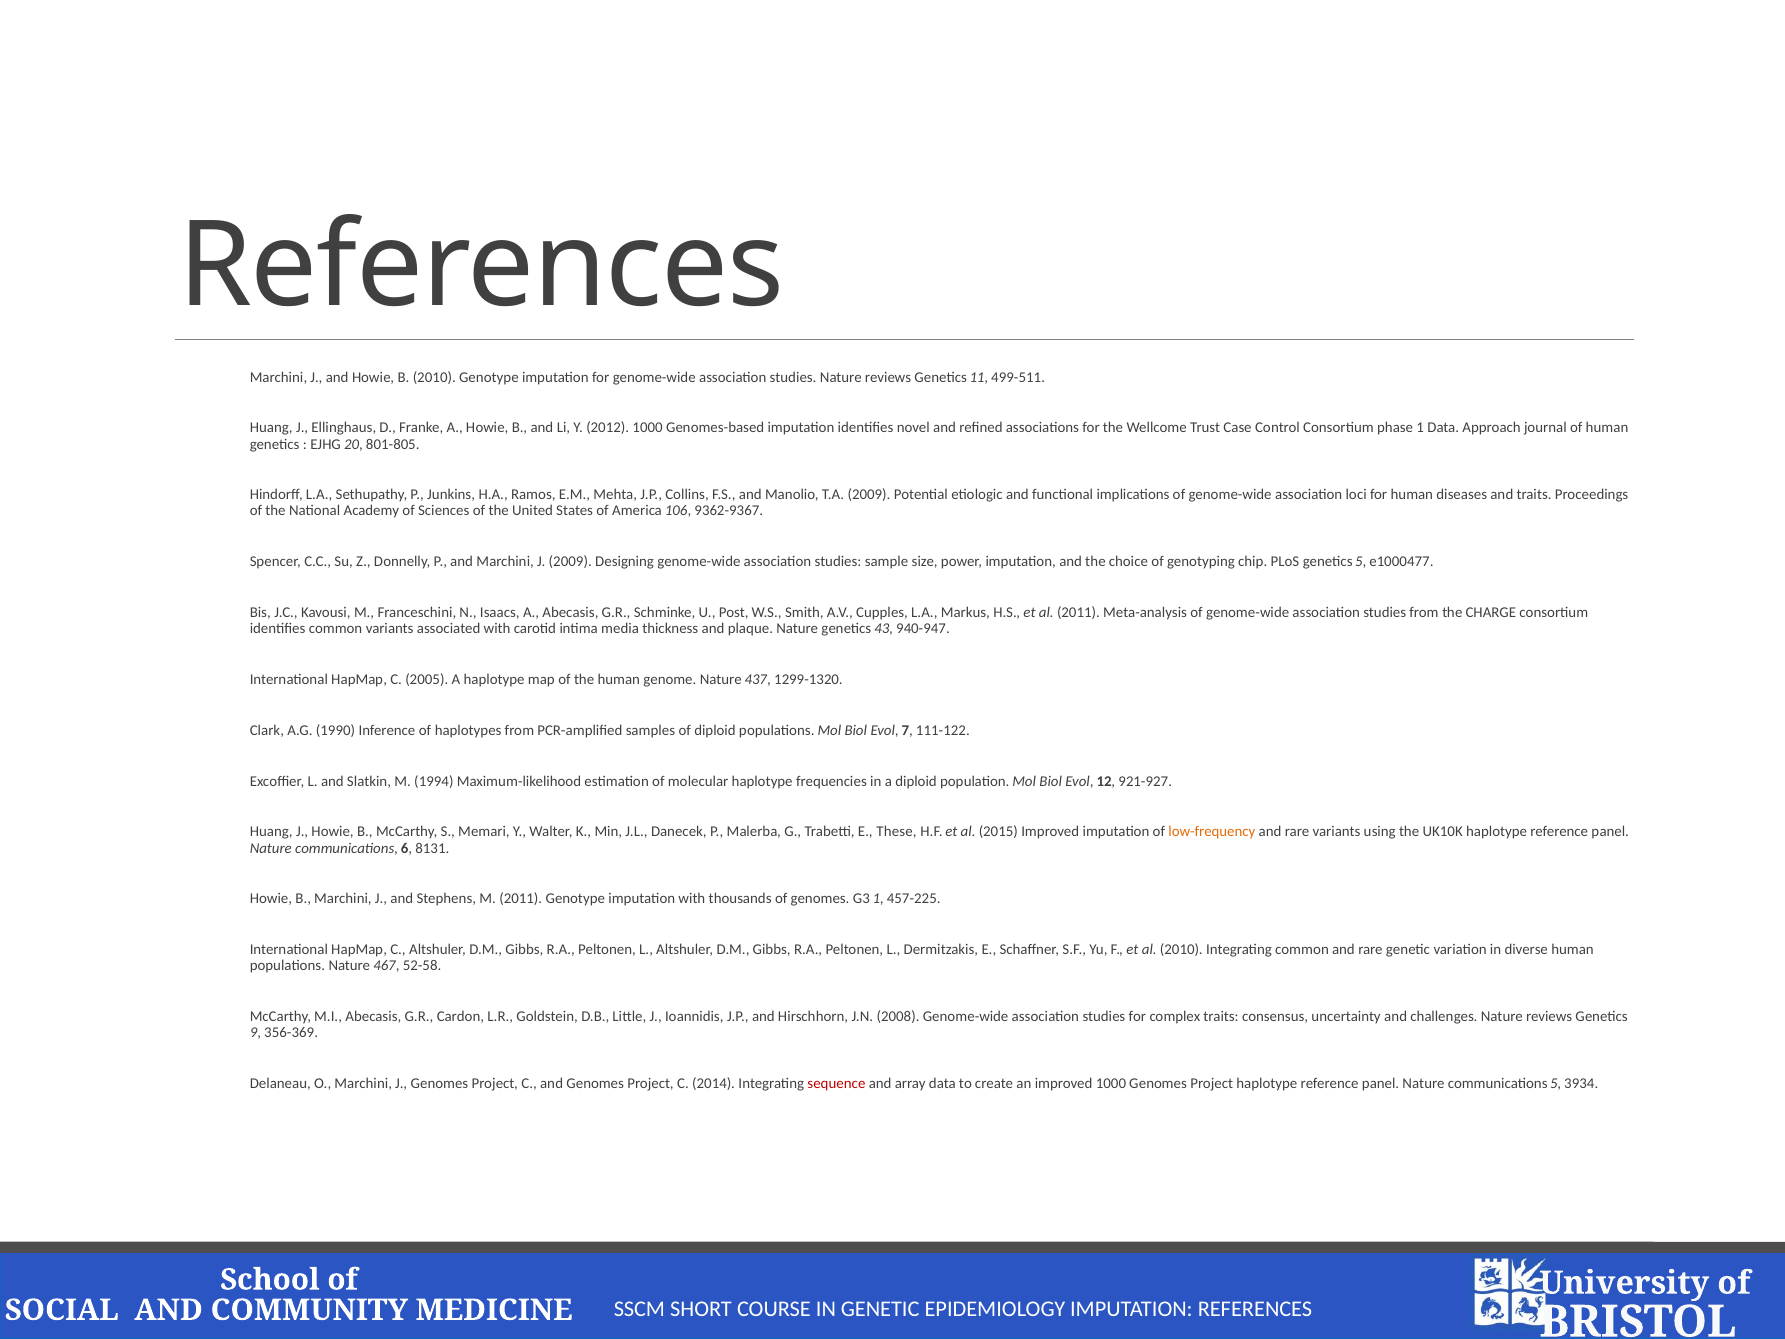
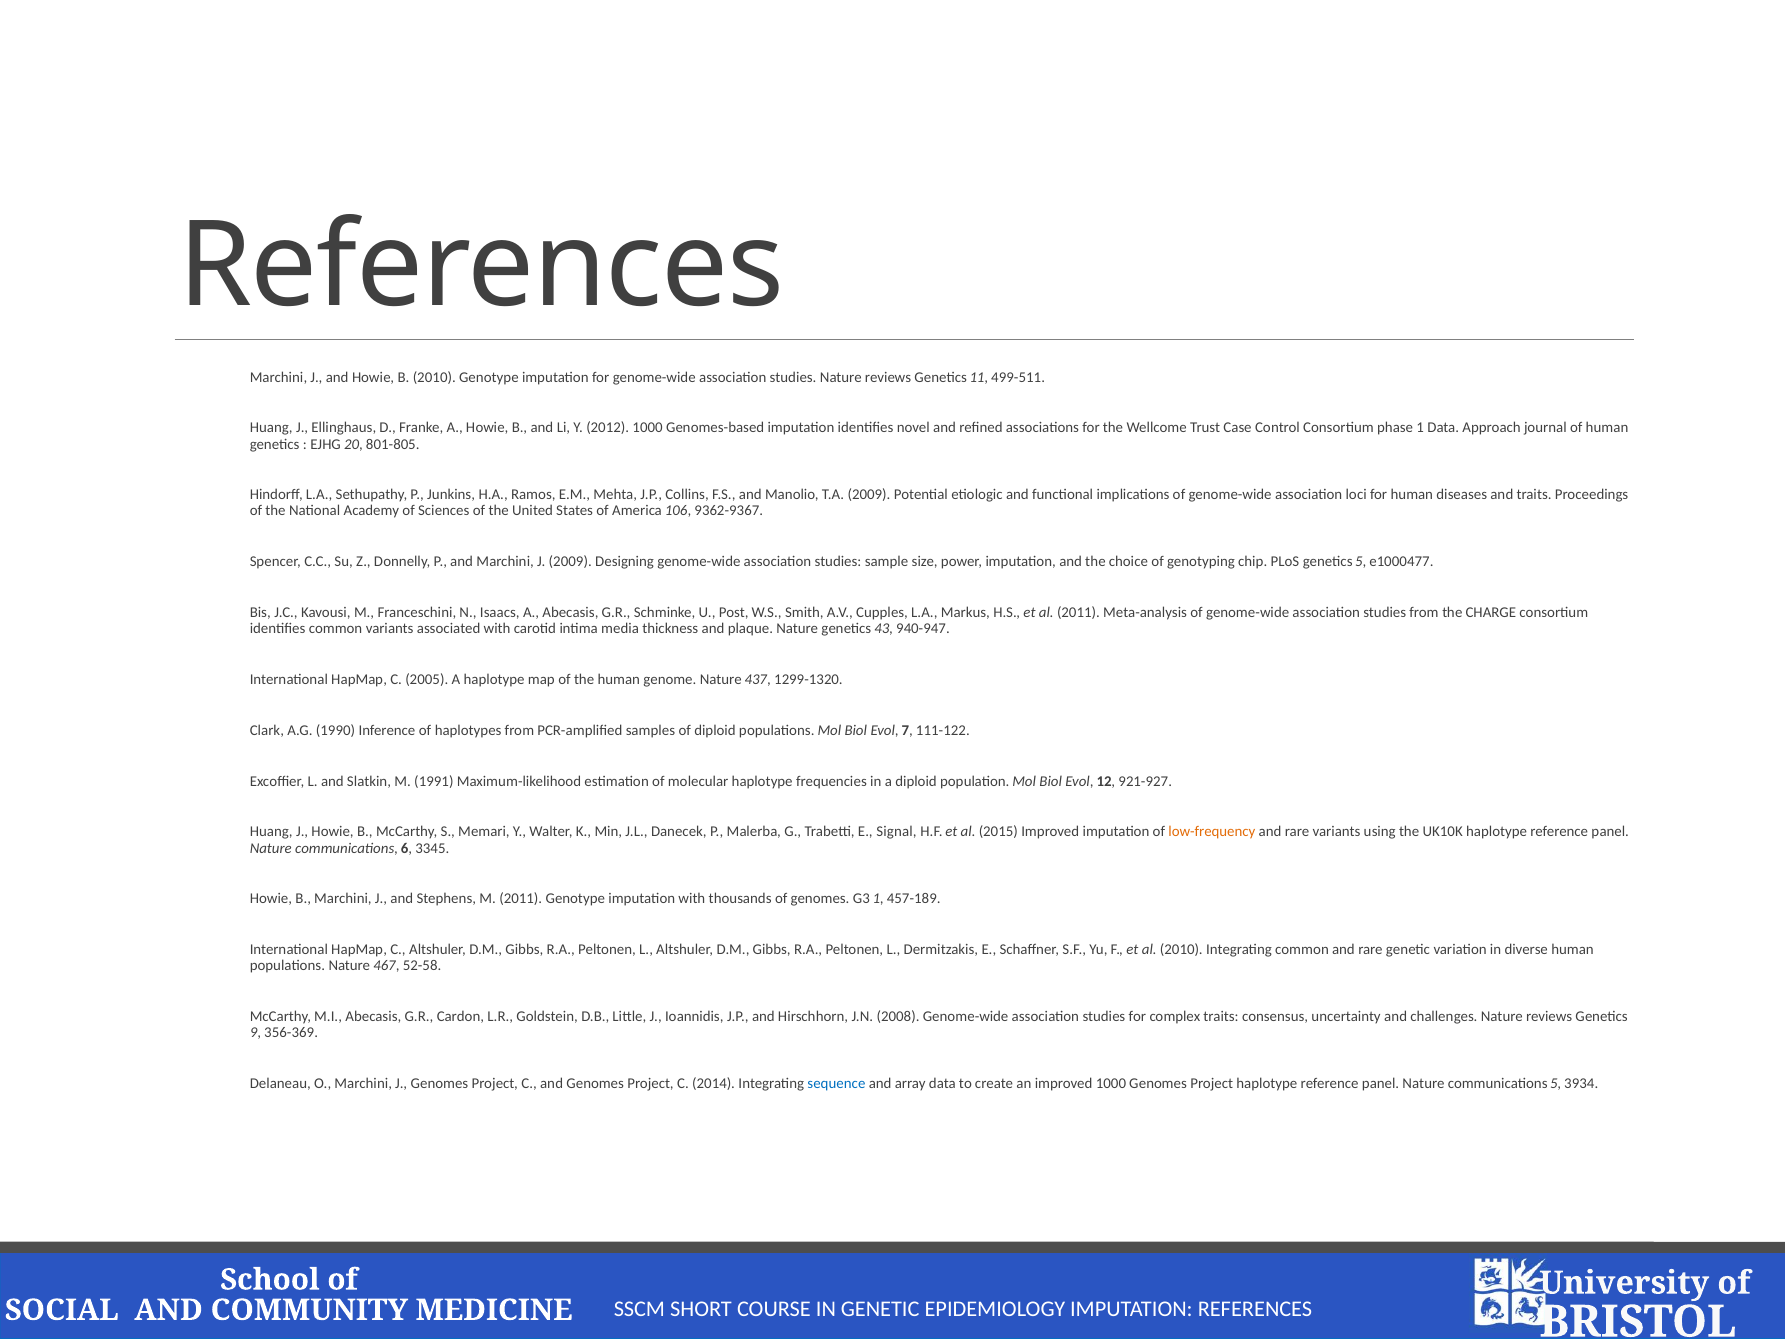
1994: 1994 -> 1991 (434, 781)
These: These -> Signal (896, 832)
8131: 8131 -> 3345 (432, 848)
457-225: 457-225 -> 457-189 (914, 899)
sequence colour: red -> blue (836, 1083)
